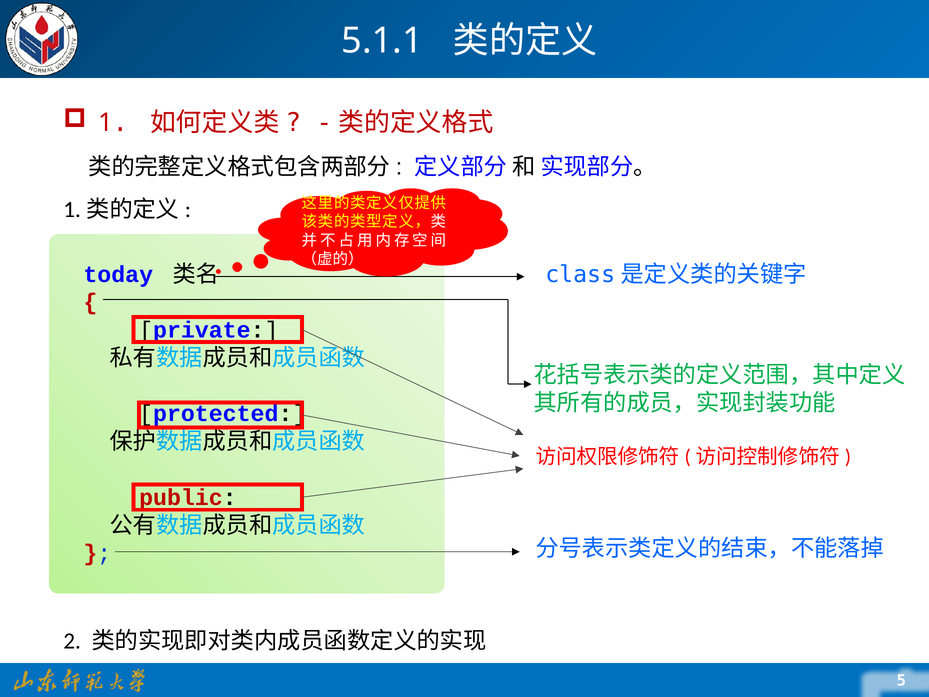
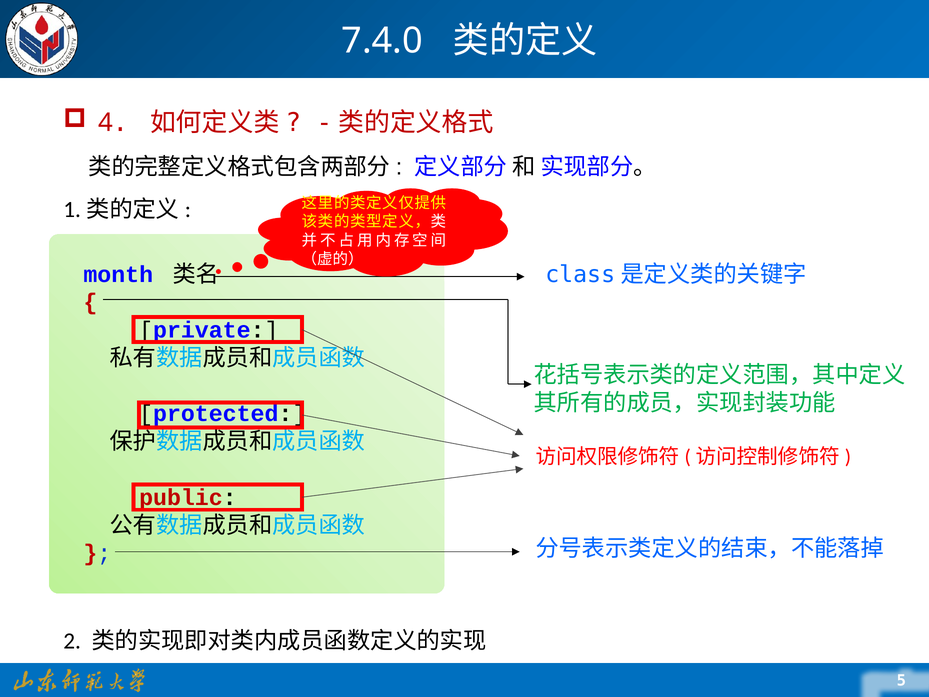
5.1.1: 5.1.1 -> 7.4.0 (382, 41)
1: 1 -> 4 (106, 123)
today: today -> month (118, 274)
